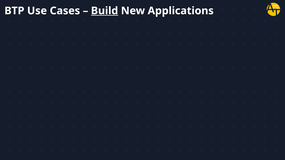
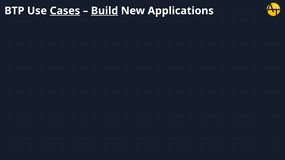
Cases underline: none -> present (65, 11)
